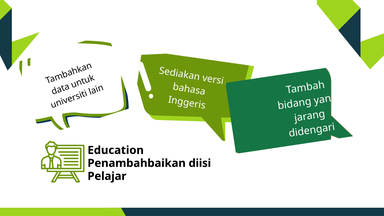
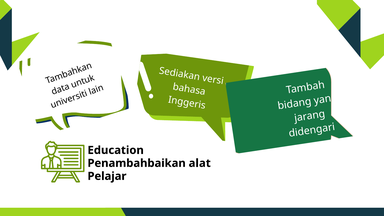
diisi: diisi -> alat (200, 163)
